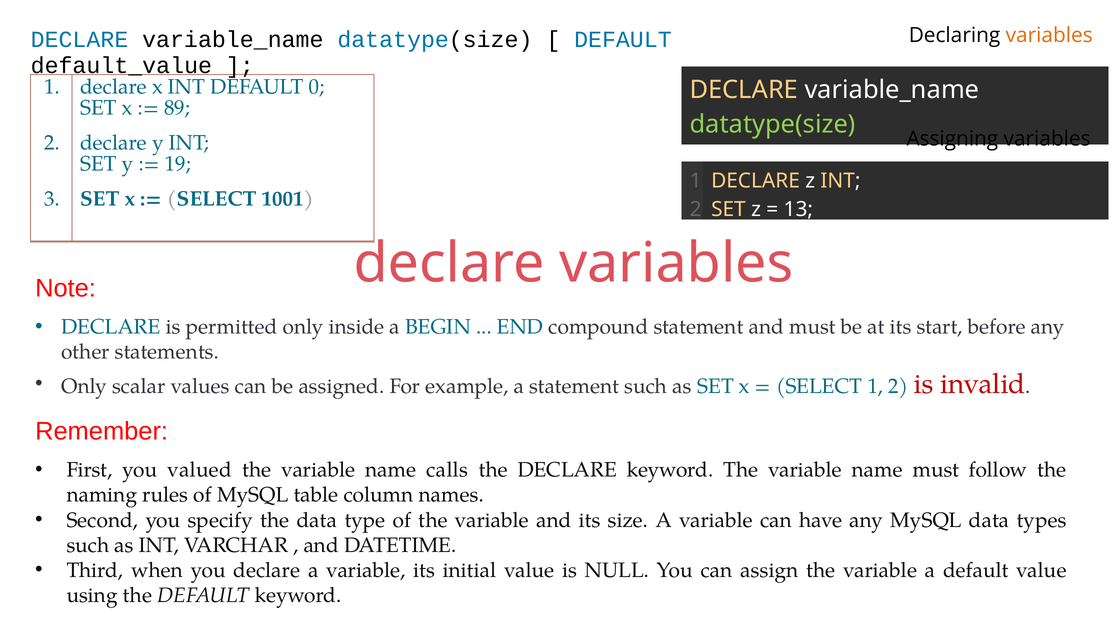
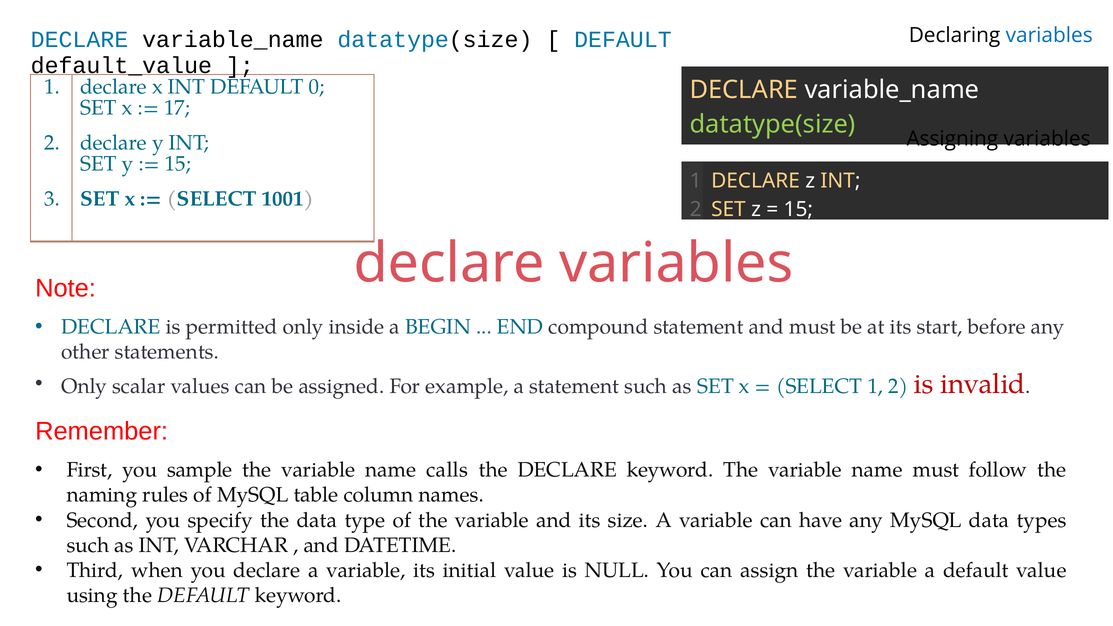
variables colour: orange -> blue (1049, 35)
89: 89 -> 17 (177, 108)
19: 19 -> 15 (178, 164)
13: 13 -> 15 (798, 209)
valued: valued -> sample (200, 470)
